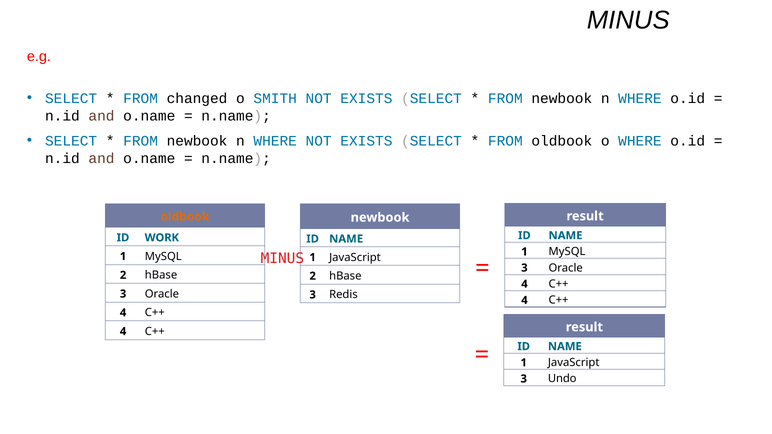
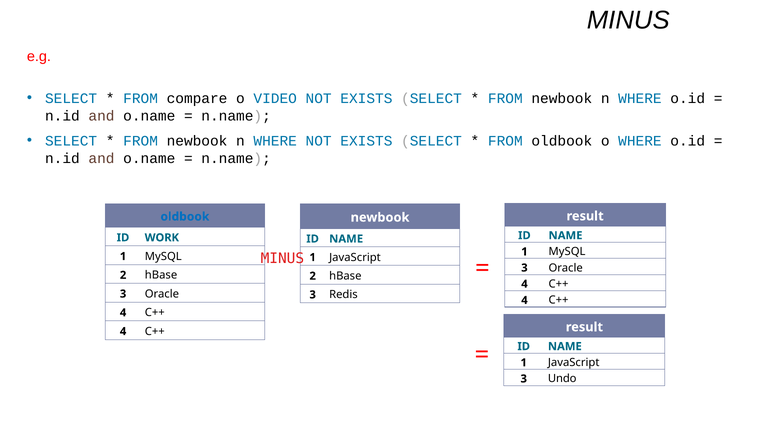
changed: changed -> compare (197, 99)
SMITH: SMITH -> VIDEO (275, 99)
oldbook colour: orange -> blue (185, 217)
